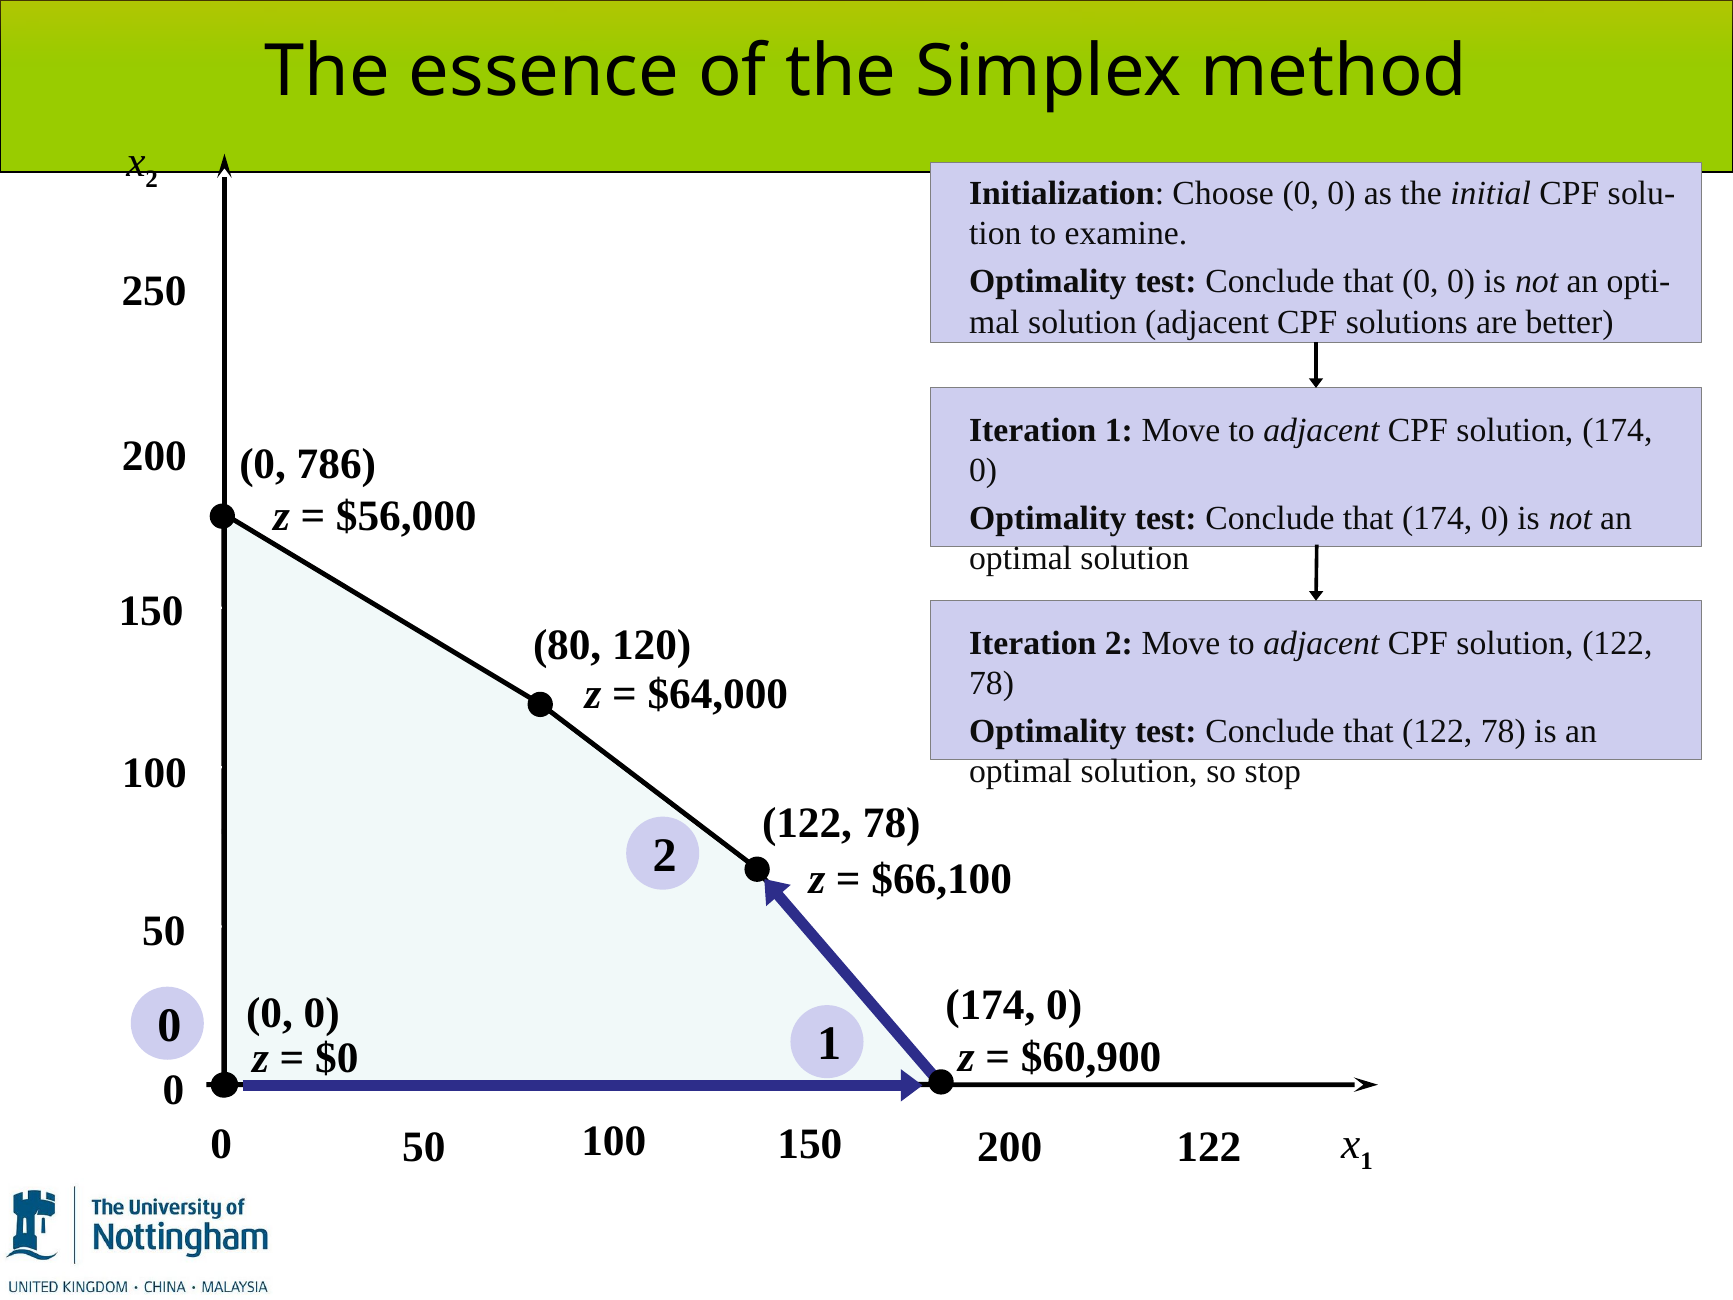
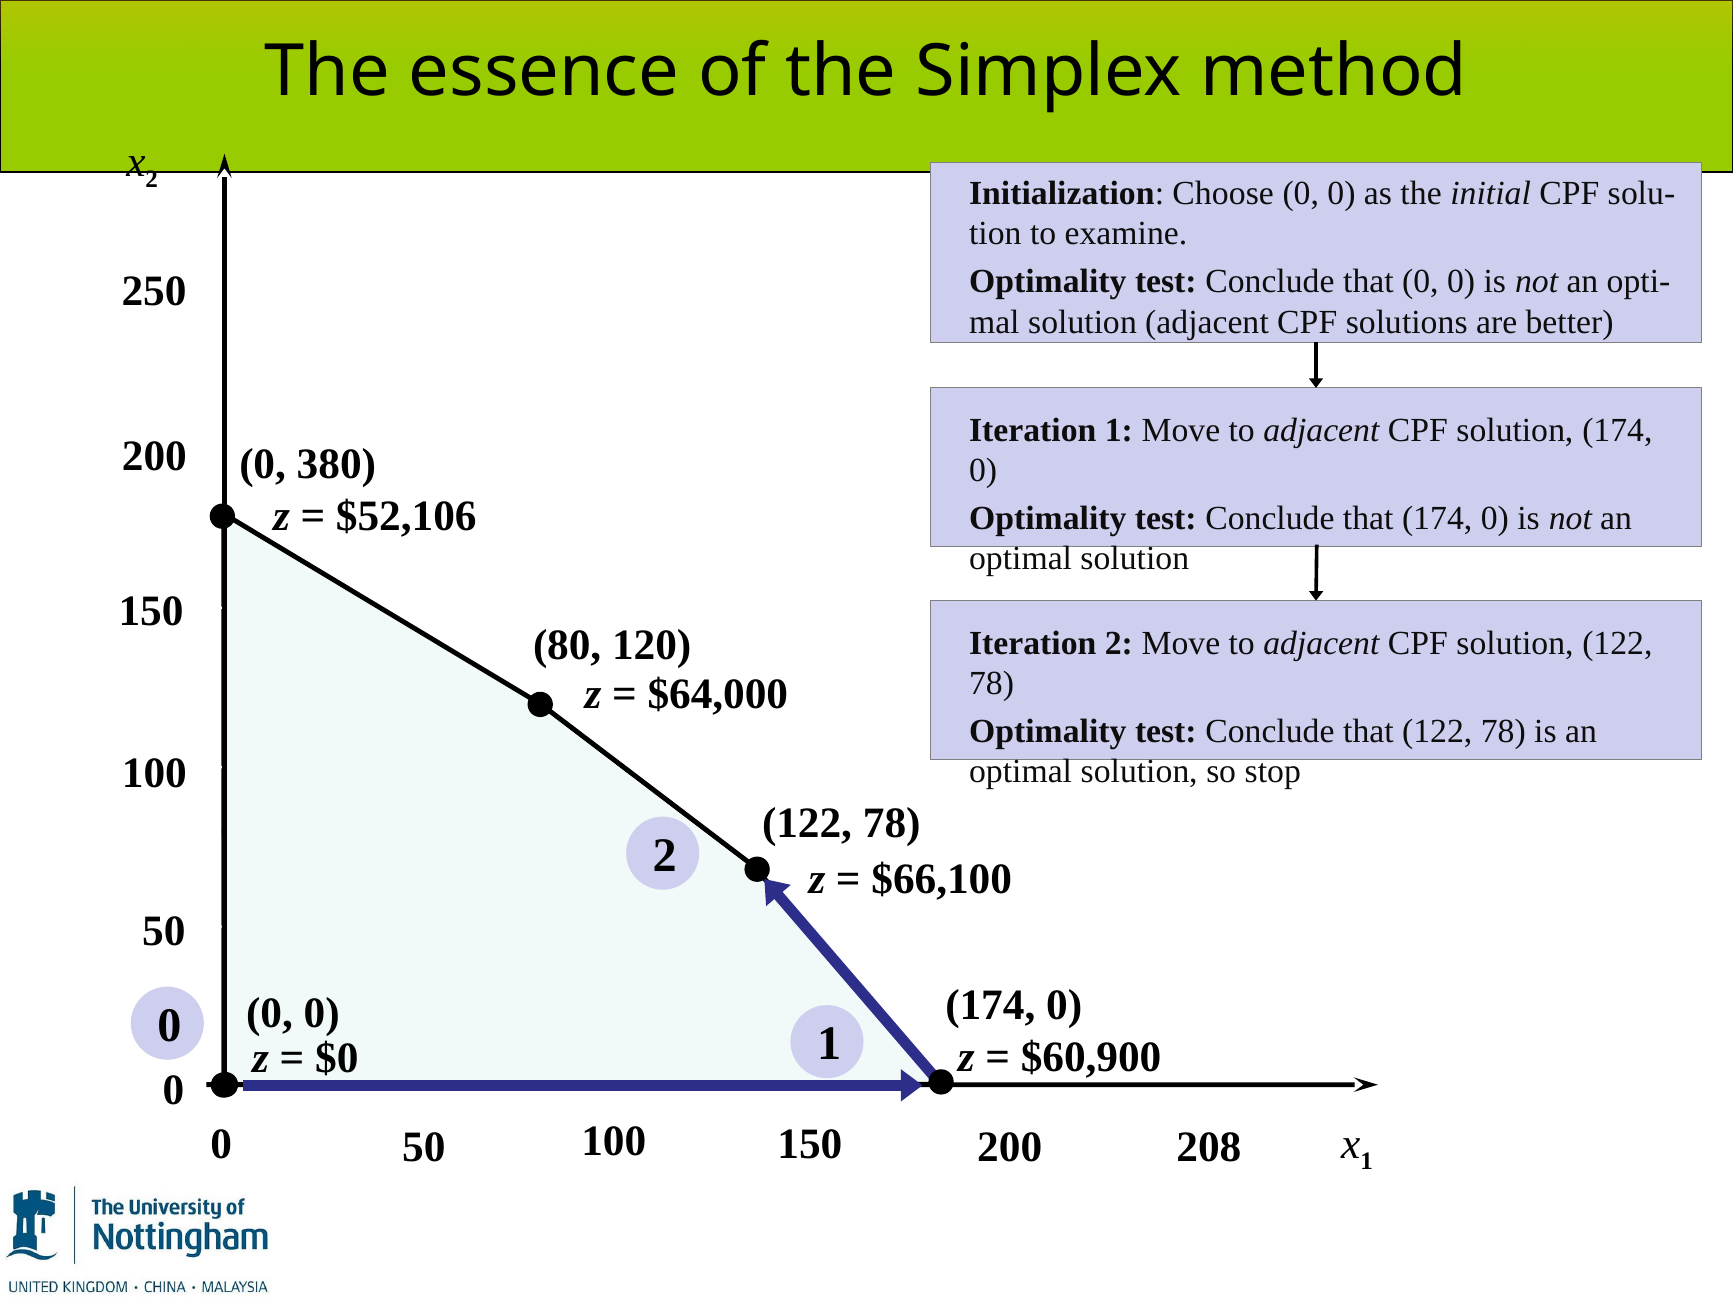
786: 786 -> 380 (336, 464)
$56,000: $56,000 -> $52,106 (406, 517)
200 122: 122 -> 208 (1209, 1147)
